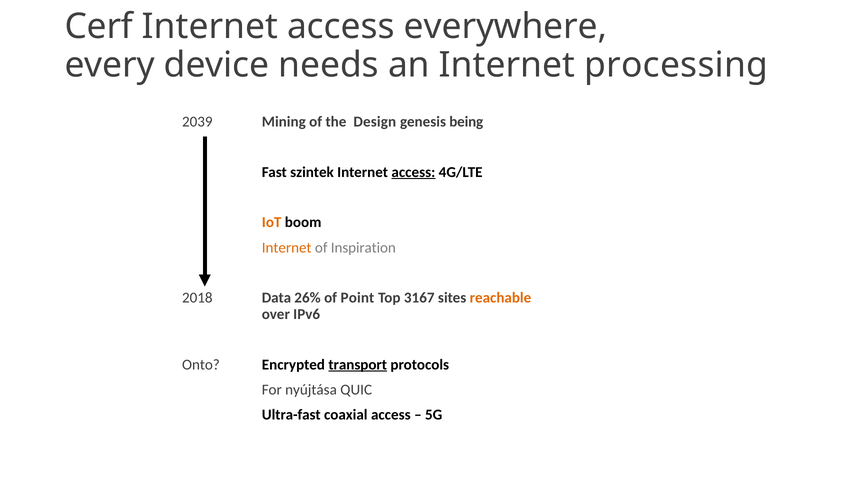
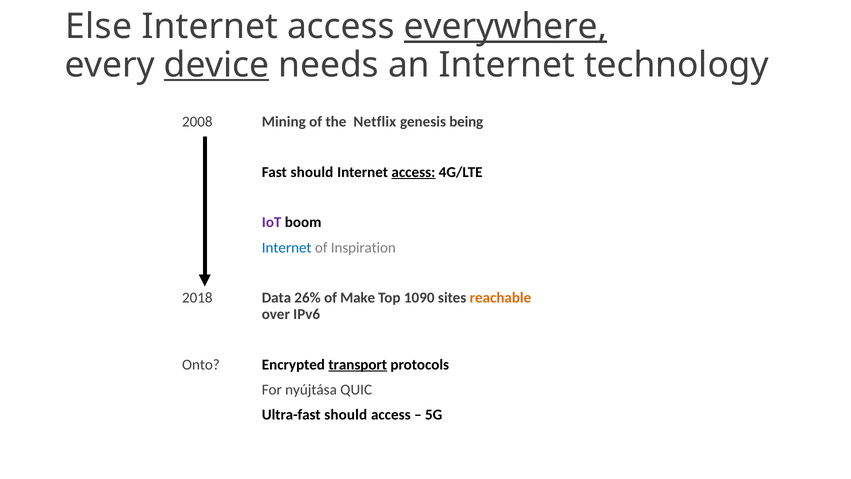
Cerf: Cerf -> Else (99, 26)
everywhere underline: none -> present (506, 26)
device underline: none -> present (217, 65)
processing: processing -> technology (676, 65)
2039: 2039 -> 2008 (197, 122)
Design: Design -> Netflix (375, 122)
Fast szintek: szintek -> should (312, 172)
IoT colour: orange -> purple (272, 222)
Internet colour: orange -> blue (287, 248)
Point: Point -> Make (358, 298)
3167: 3167 -> 1090 (419, 298)
Ultra-fast coaxial: coaxial -> should (346, 415)
